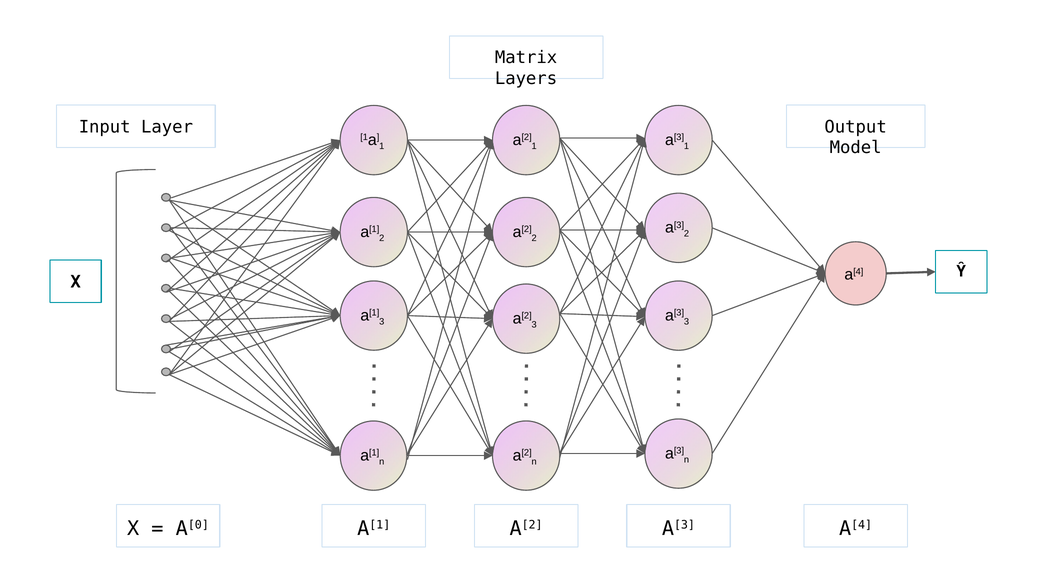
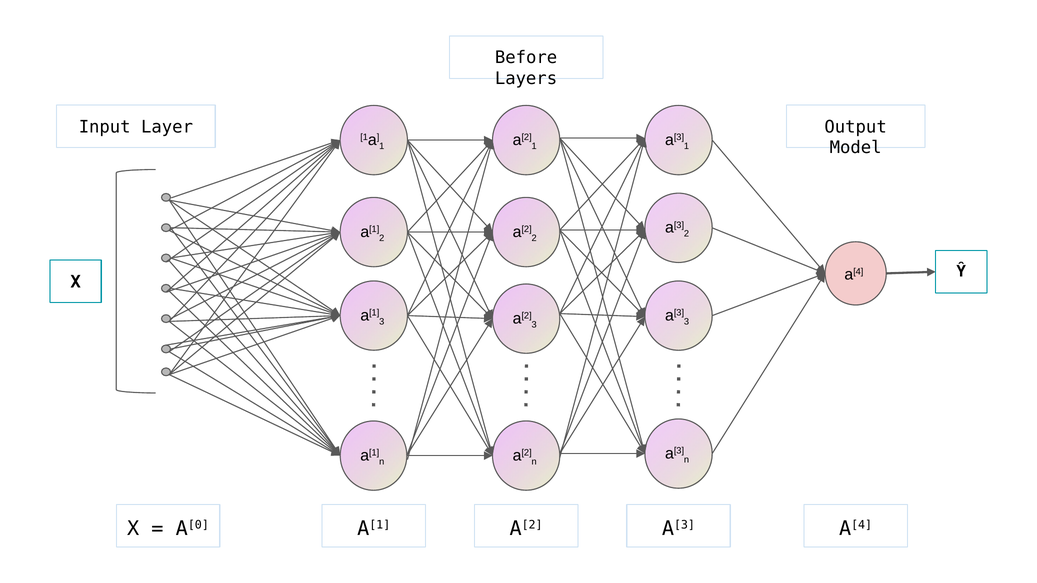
Matrix: Matrix -> Before (526, 58)
